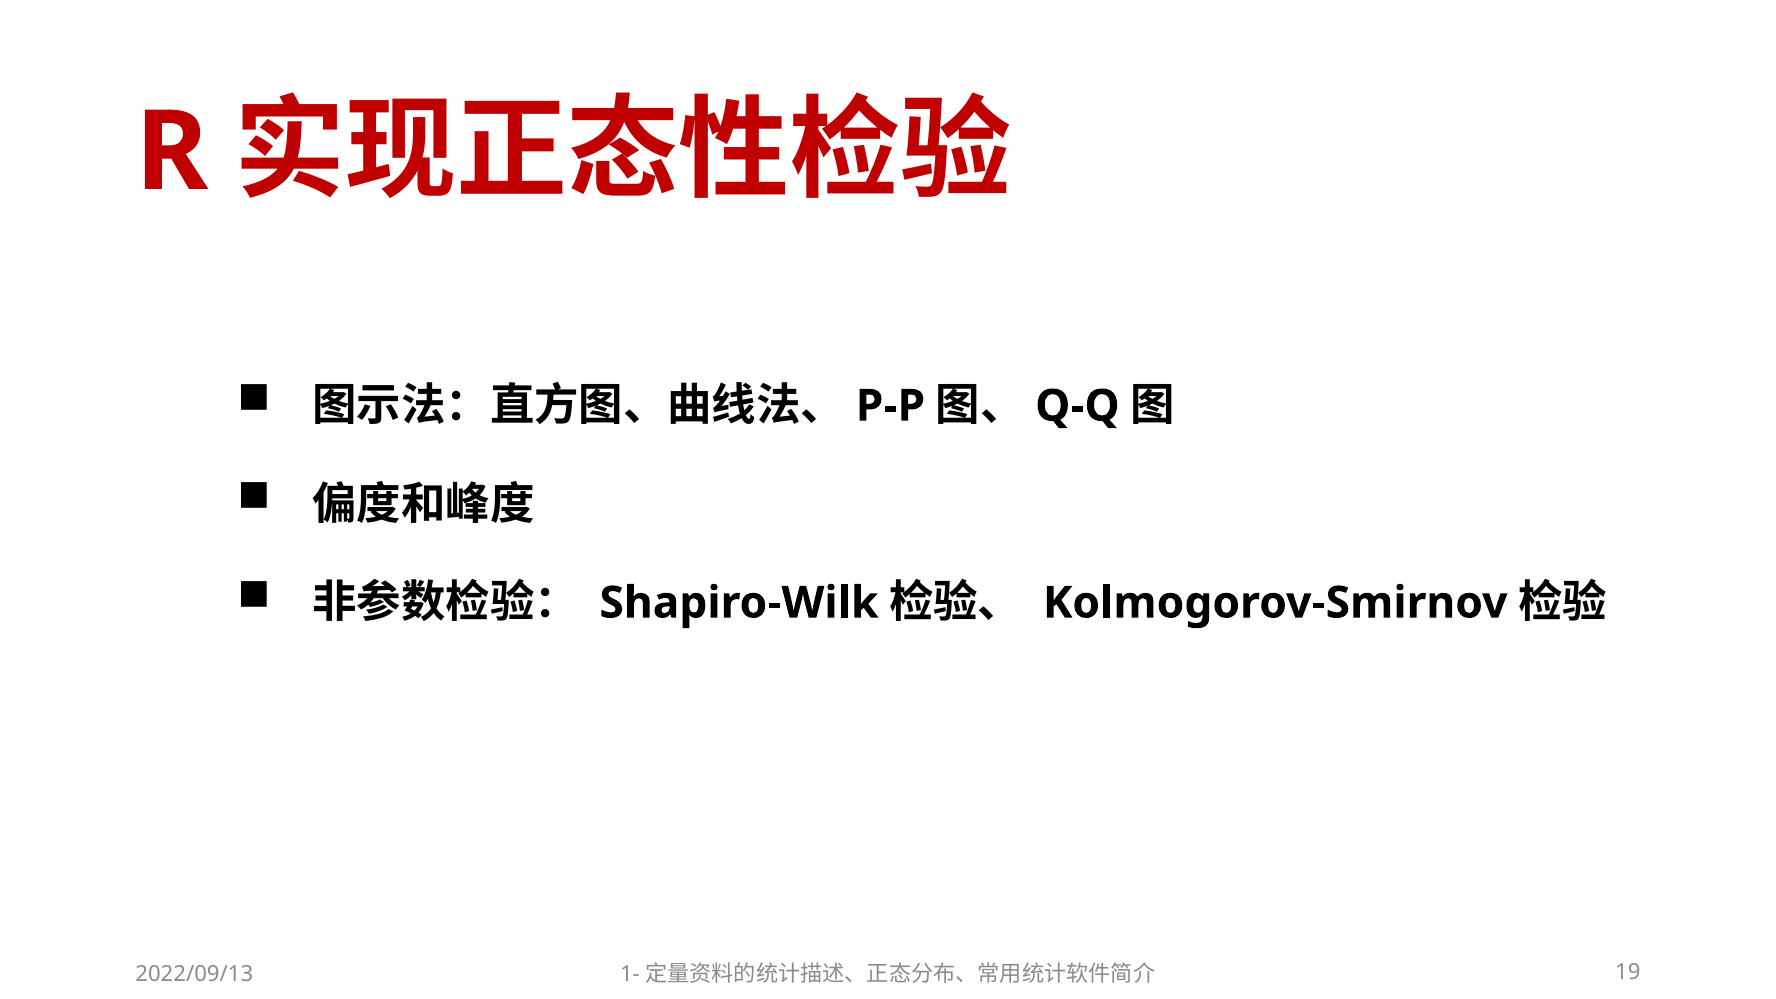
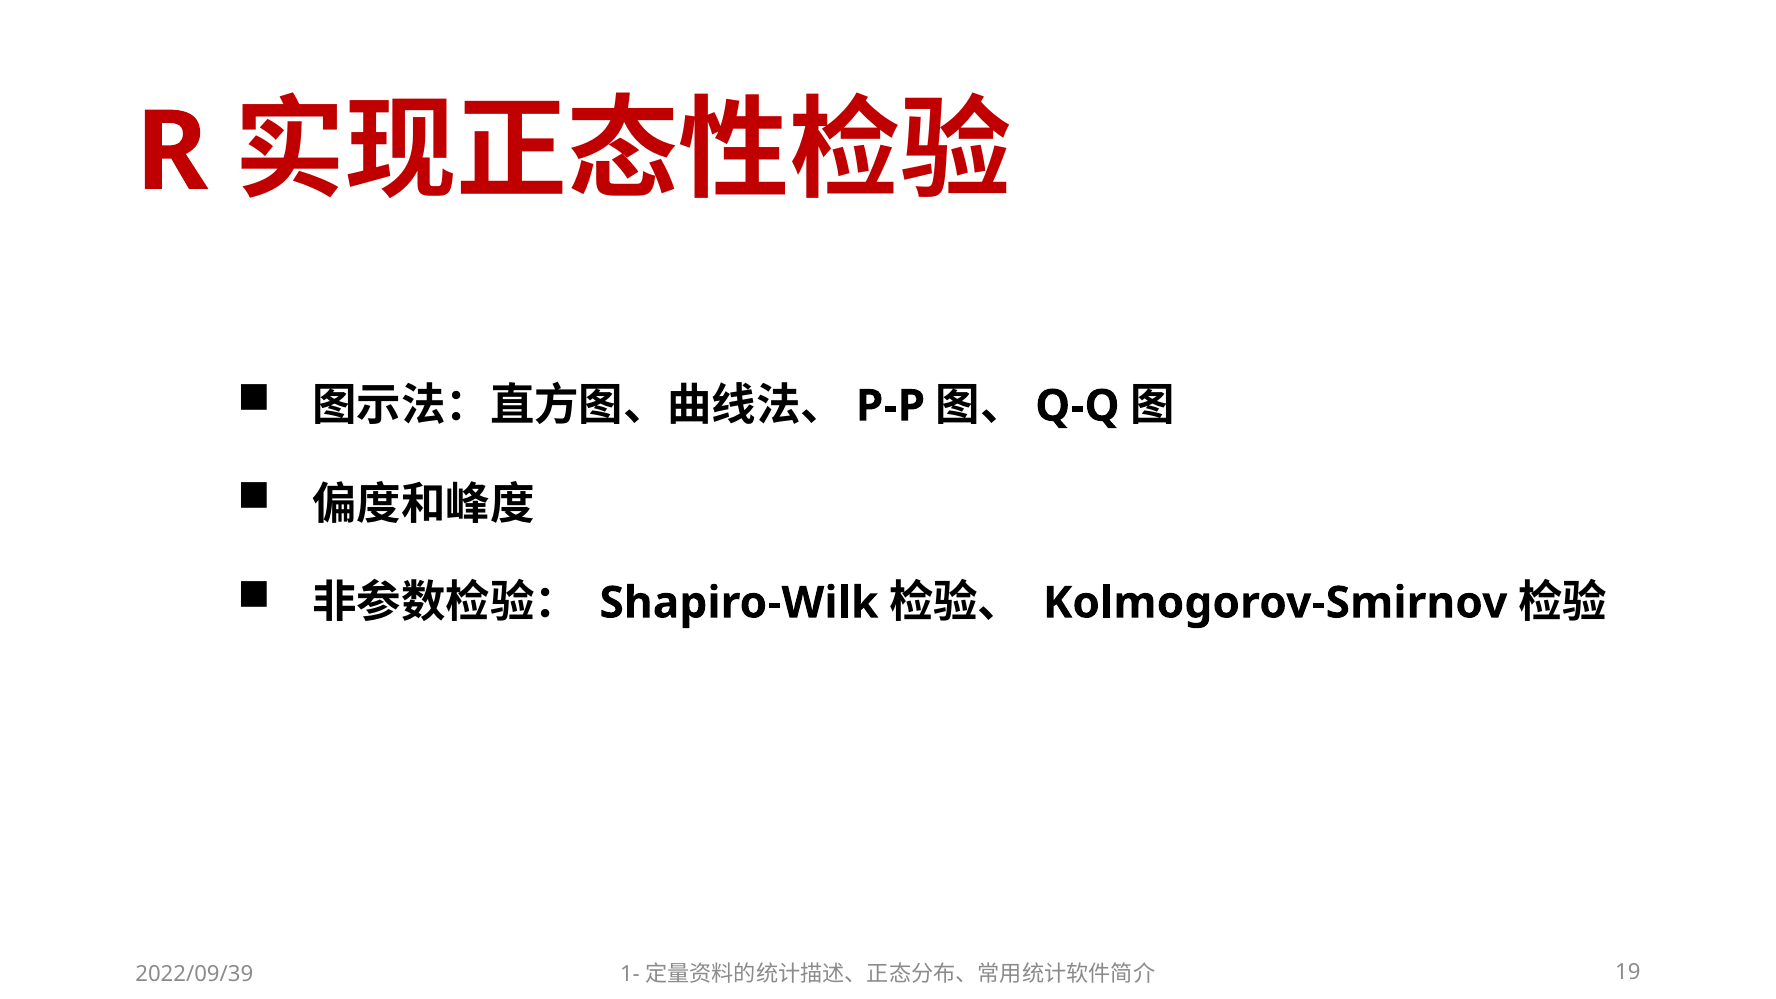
2022/09/13: 2022/09/13 -> 2022/09/39 (194, 974)
